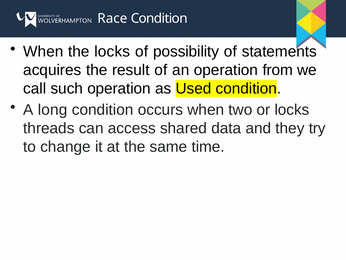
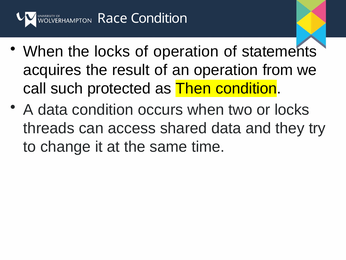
of possibility: possibility -> operation (186, 51)
such operation: operation -> protected (119, 88)
Used: Used -> Then (193, 88)
A long: long -> data (53, 110)
